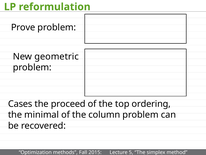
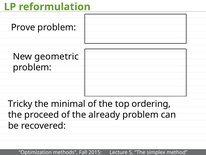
Cases: Cases -> Tricky (20, 104)
proceed: proceed -> minimal (68, 104)
minimal: minimal -> proceed (42, 115)
column: column -> already (104, 115)
